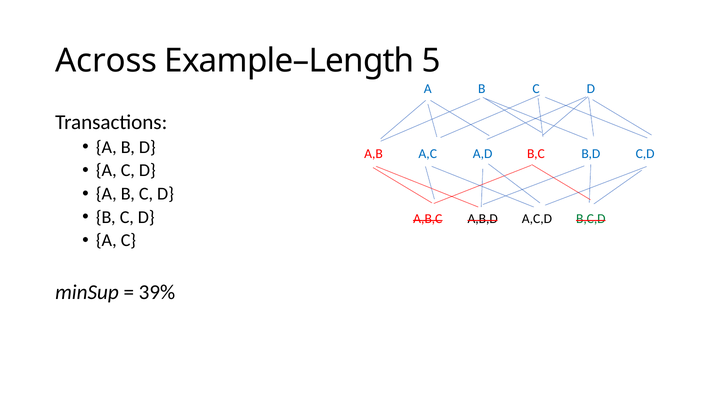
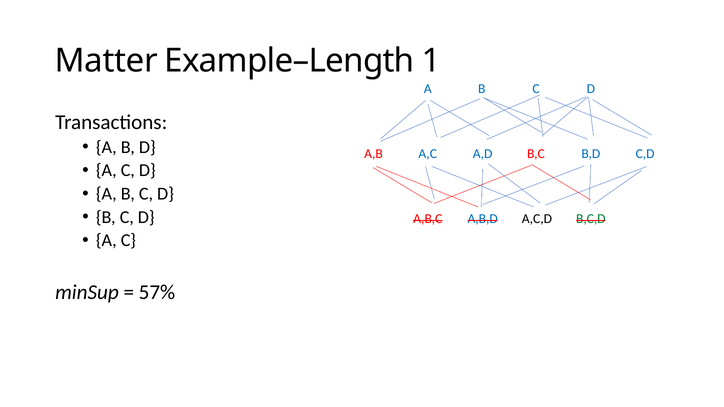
Across: Across -> Matter (106, 61)
5: 5 -> 1 (431, 61)
A,B,D colour: black -> blue (483, 219)
39%: 39% -> 57% (157, 292)
